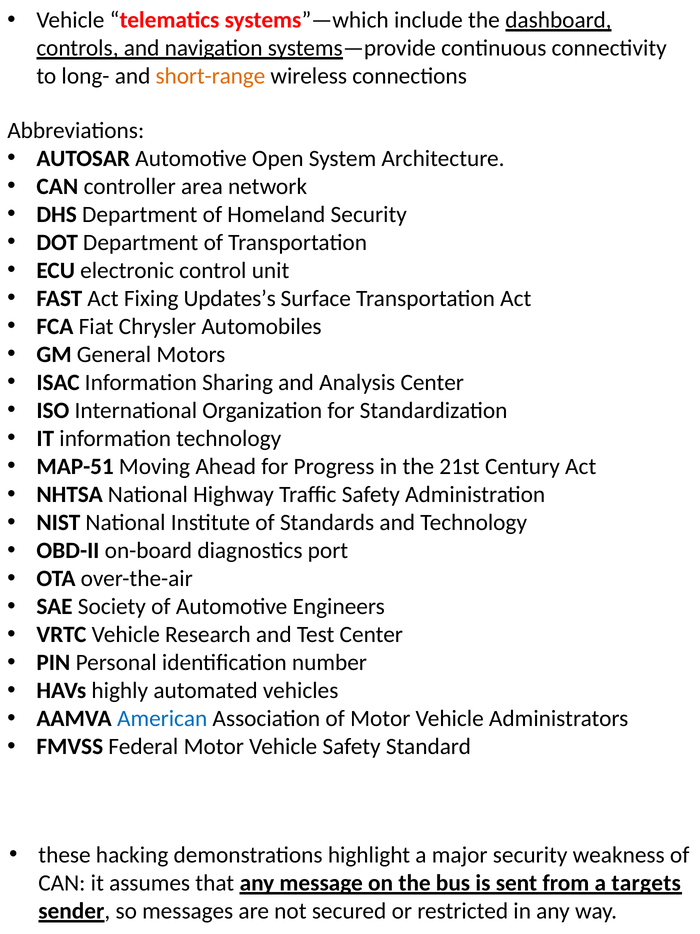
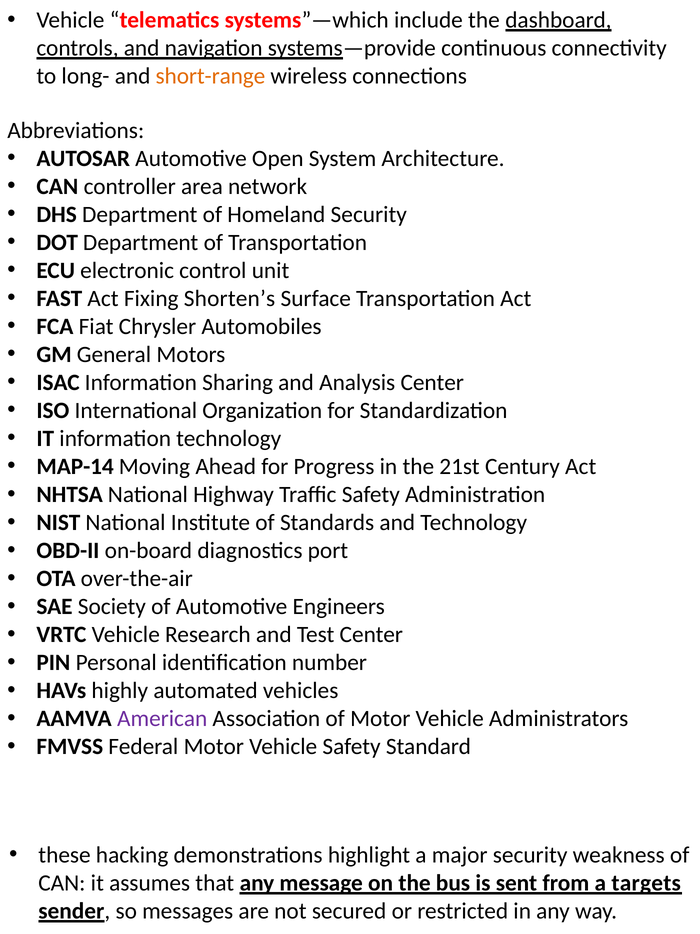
Updates’s: Updates’s -> Shorten’s (229, 298)
MAP-51: MAP-51 -> MAP-14 (75, 466)
American colour: blue -> purple (162, 718)
